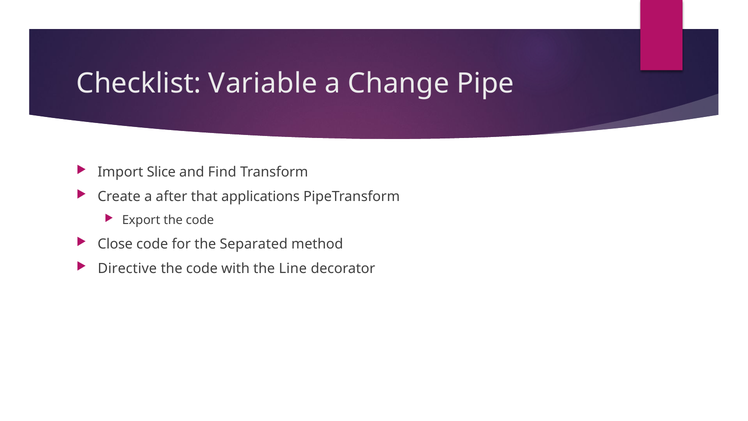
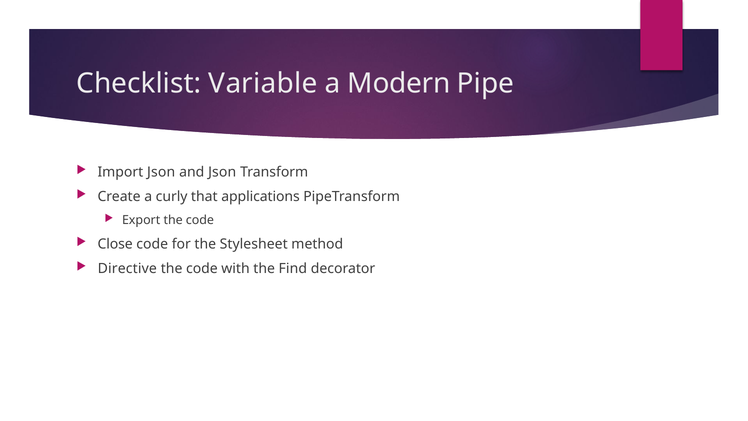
Change: Change -> Modern (399, 83)
Import Slice: Slice -> Json (161, 172)
and Find: Find -> Json (222, 172)
after: after -> curly (172, 197)
Separated: Separated -> Stylesheet (254, 244)
Line: Line -> Find (293, 269)
